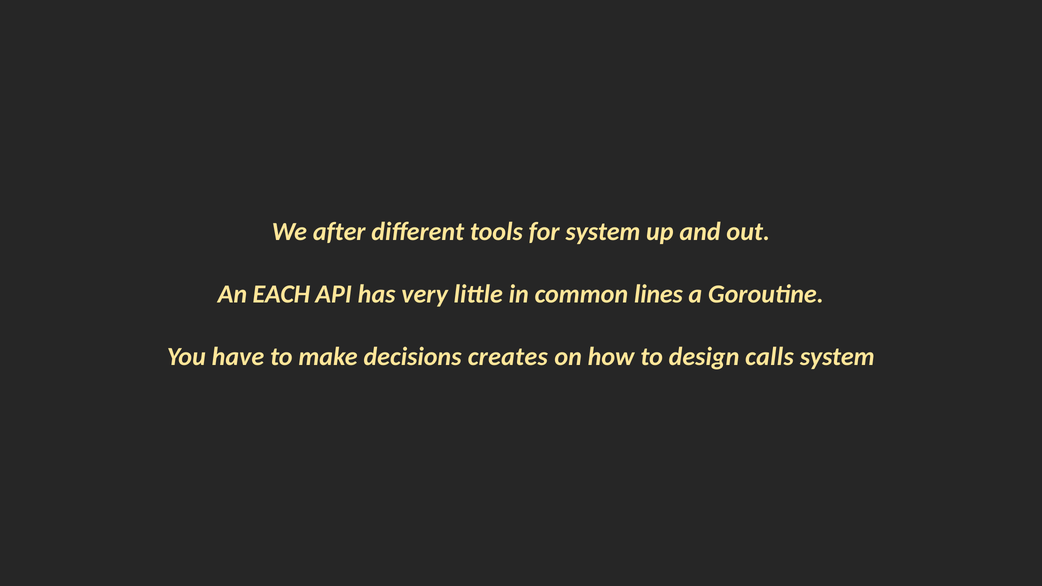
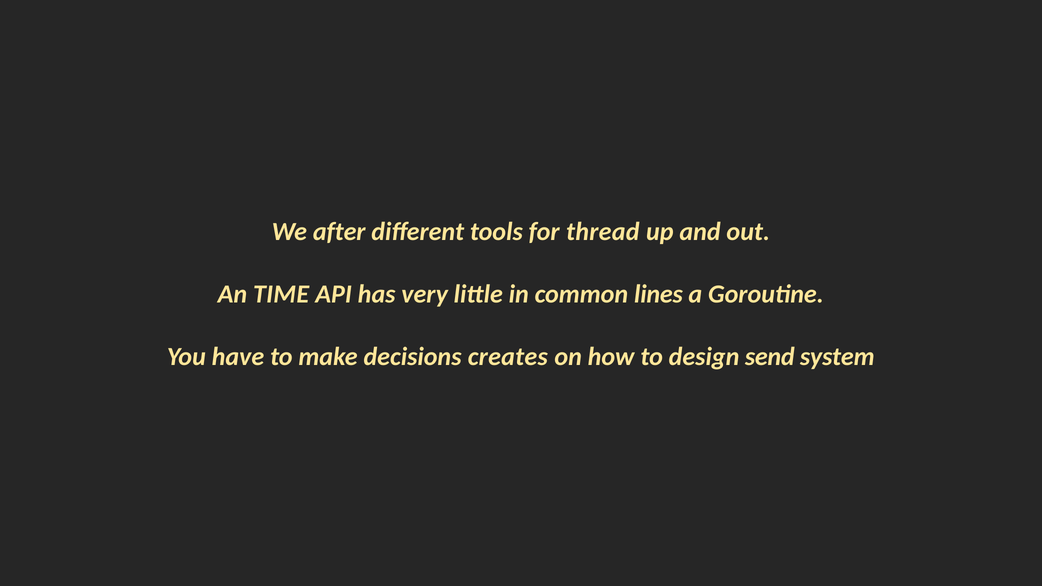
for system: system -> thread (603, 231)
EACH: EACH -> TIME (281, 294)
calls: calls -> send (770, 357)
